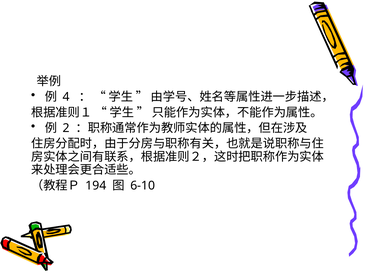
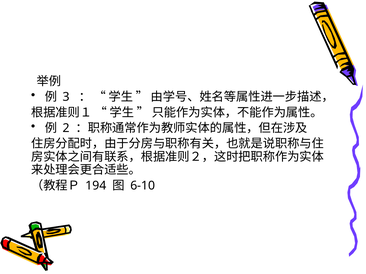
4: 4 -> 3 (66, 97)
